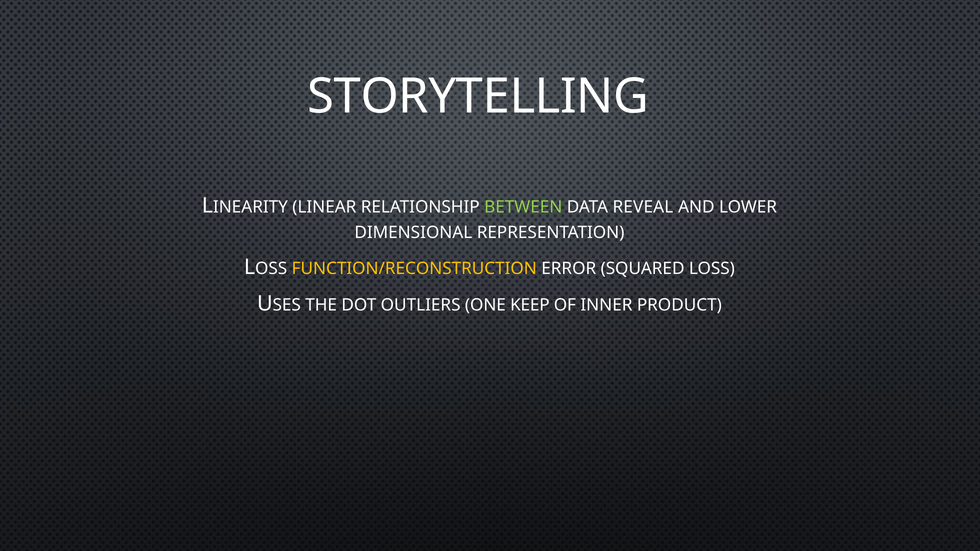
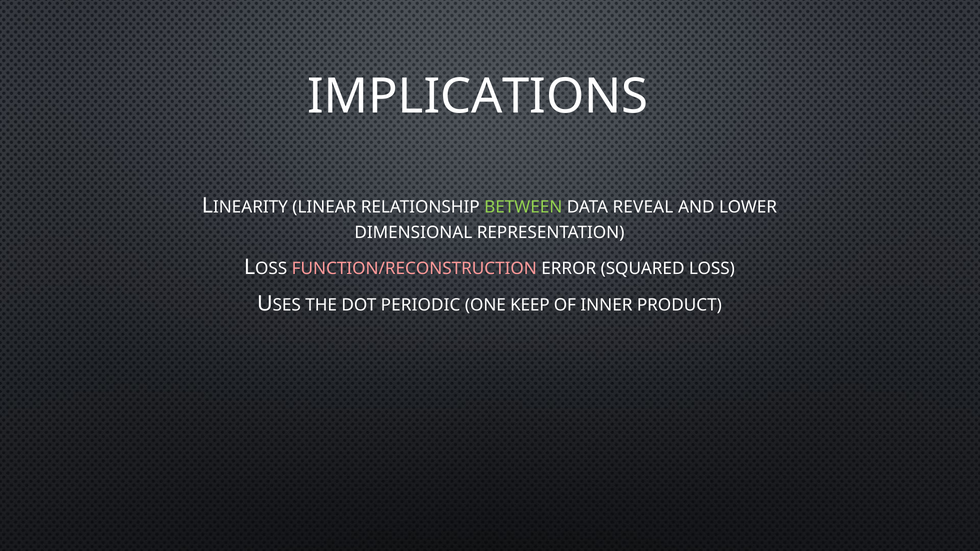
STORYTELLING: STORYTELLING -> IMPLICATIONS (478, 97)
FUNCTION/RECONSTRUCTION colour: yellow -> pink (414, 269)
OUTLIERS: OUTLIERS -> PERIODIC (421, 305)
